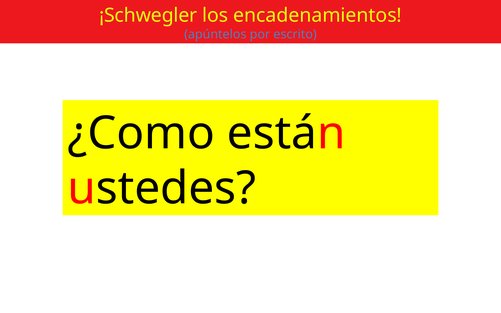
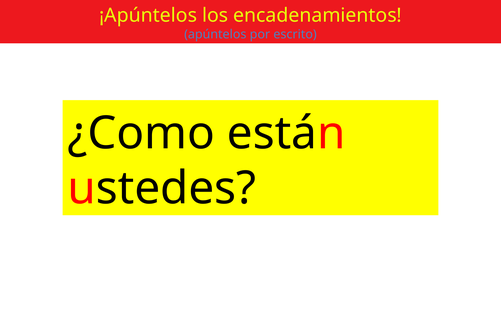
¡Schwegler: ¡Schwegler -> ¡Apúntelos (148, 16)
